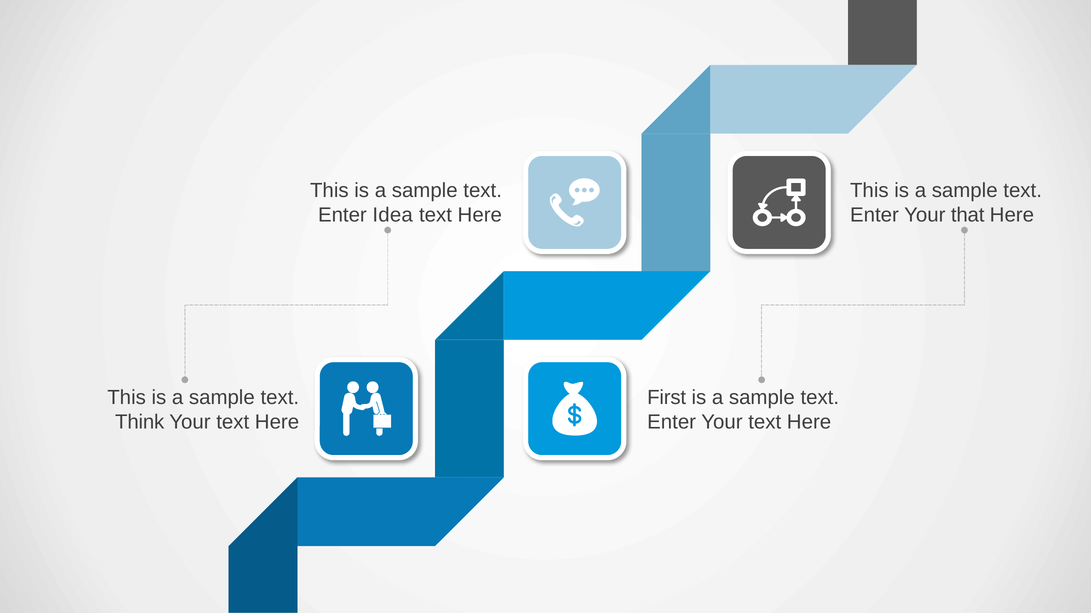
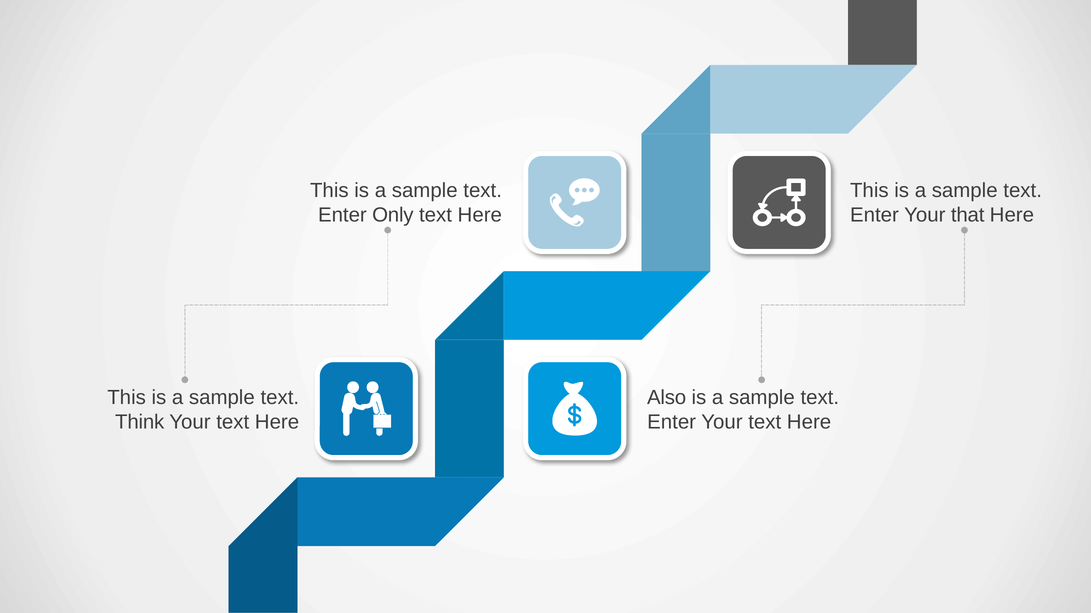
Idea: Idea -> Only (393, 215)
First: First -> Also (667, 398)
